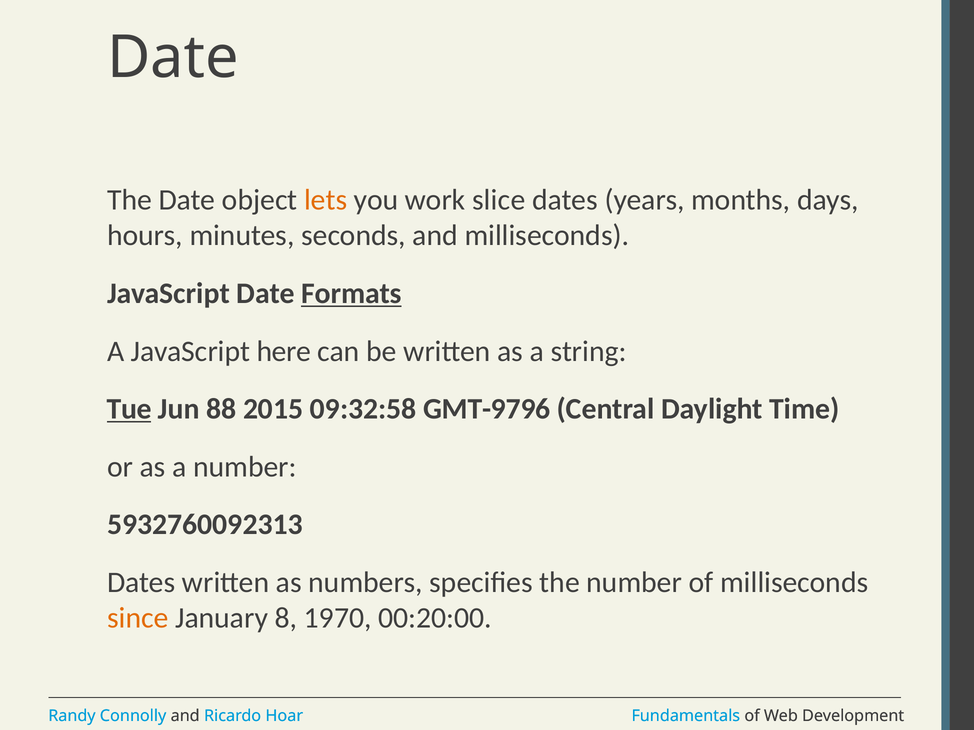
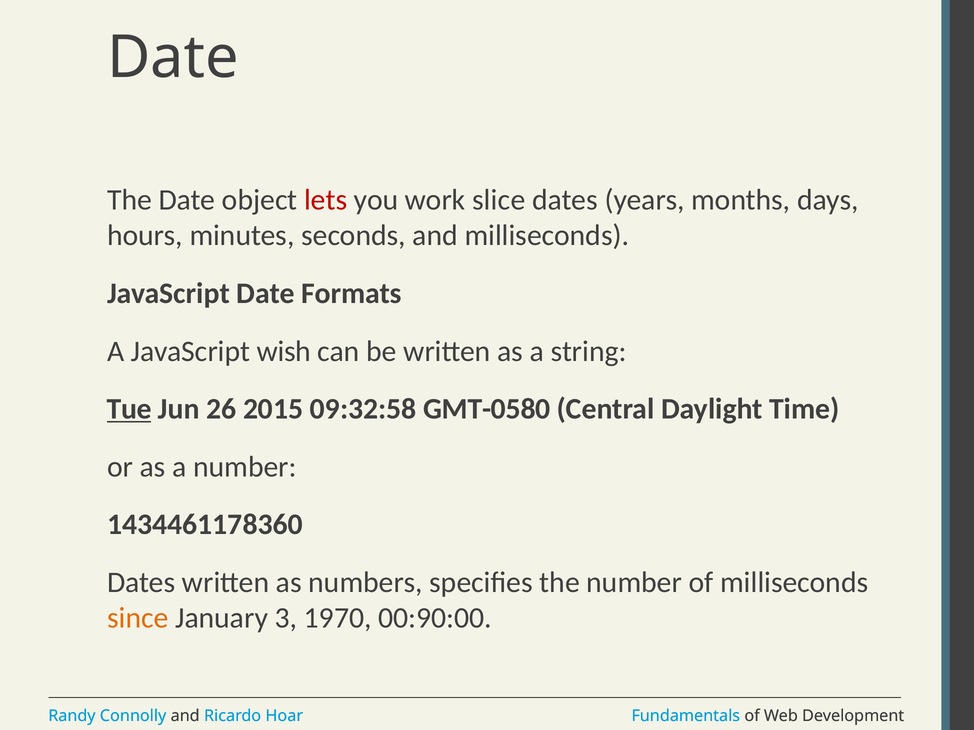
lets colour: orange -> red (326, 200)
Formats underline: present -> none (351, 294)
here: here -> wish (284, 351)
88: 88 -> 26 (221, 409)
GMT-9796: GMT-9796 -> GMT-0580 (487, 409)
5932760092313: 5932760092313 -> 1434461178360 (205, 525)
8: 8 -> 3 (286, 618)
00:20:00: 00:20:00 -> 00:90:00 (435, 618)
